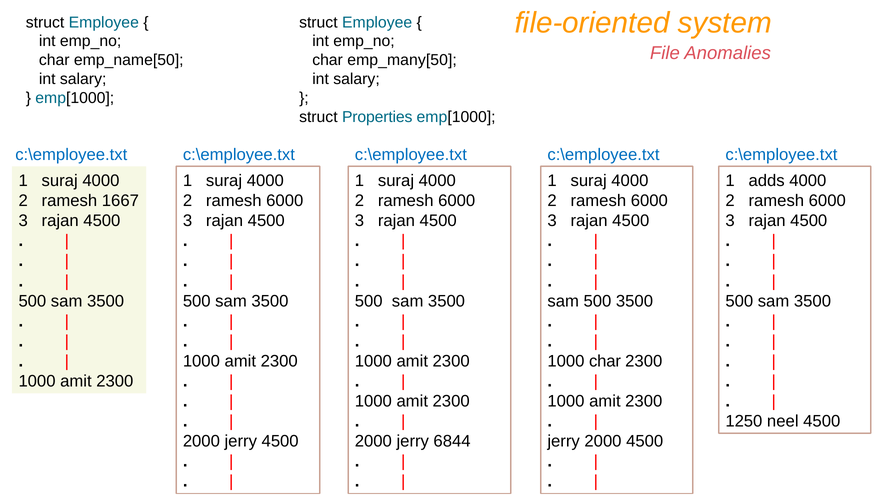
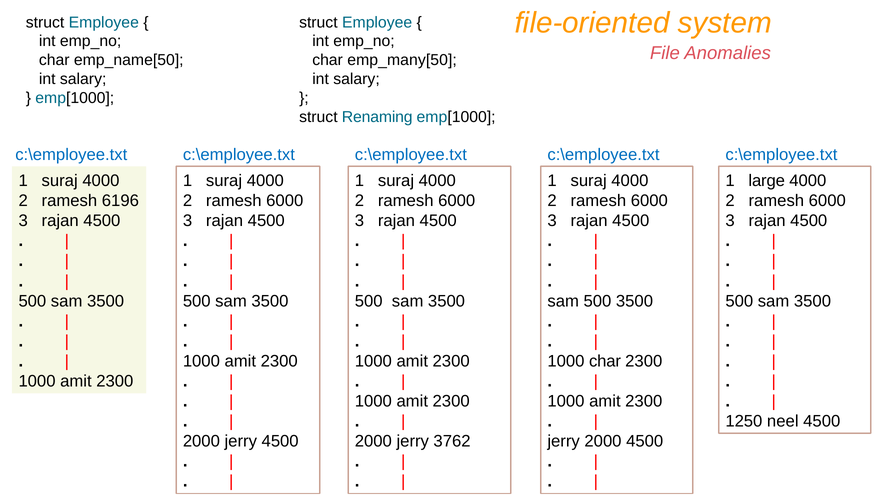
Properties: Properties -> Renaming (377, 117)
adds: adds -> large (767, 181)
1667: 1667 -> 6196 (120, 201)
6844: 6844 -> 3762 (452, 441)
